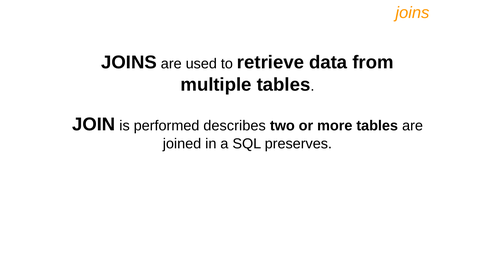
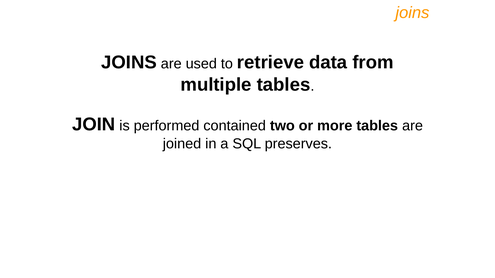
describes: describes -> contained (235, 126)
